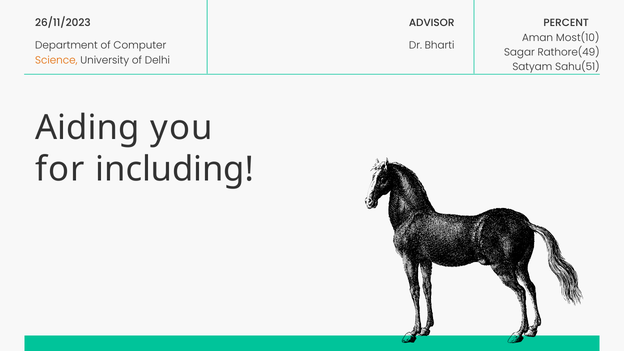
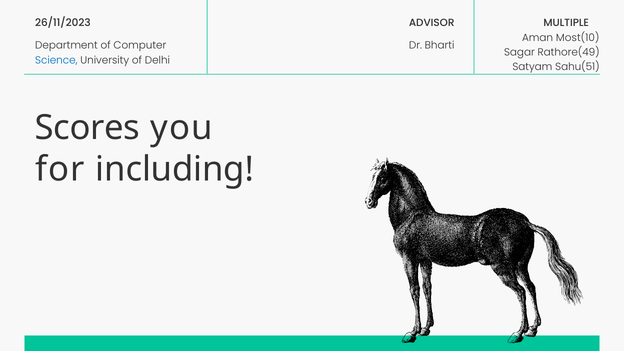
PERCENT: PERCENT -> MULTIPLE (566, 23)
Science colour: orange -> blue (56, 60)
Aiding: Aiding -> Scores (87, 128)
